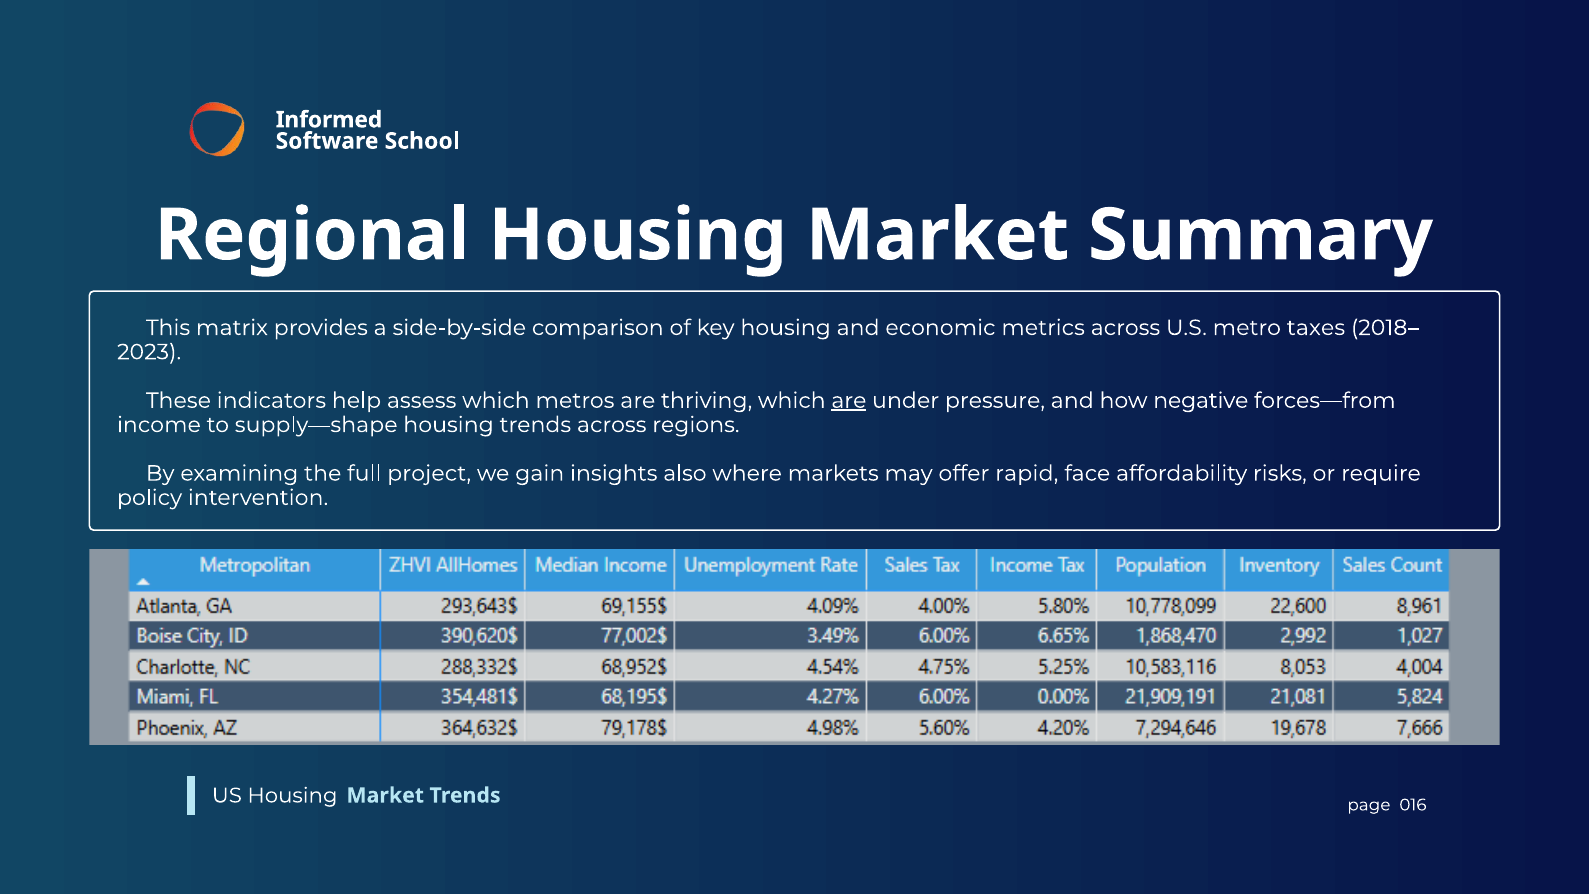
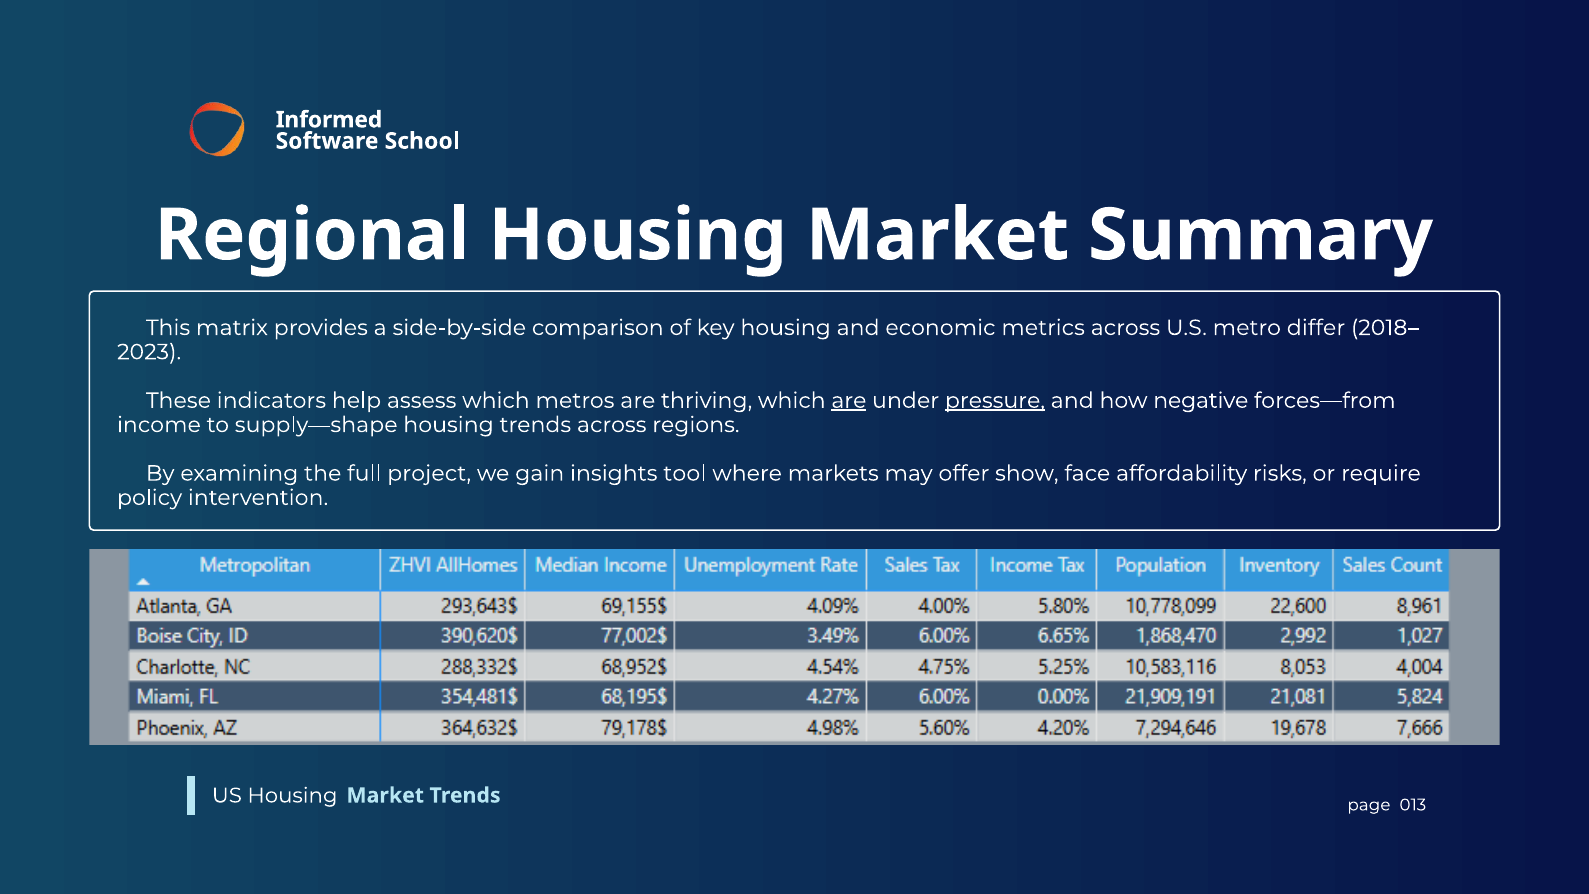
taxes: taxes -> differ (1316, 328)
pressure underline: none -> present (995, 400)
also: also -> tool (685, 473)
rapid: rapid -> show (1027, 473)
016: 016 -> 013 (1413, 805)
